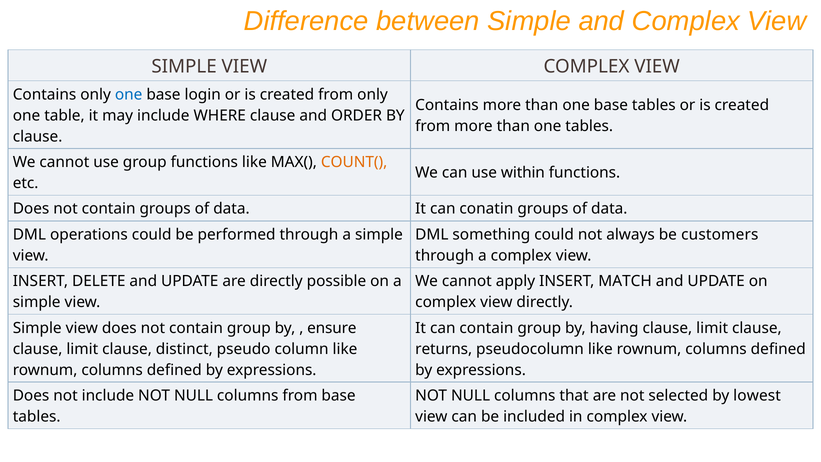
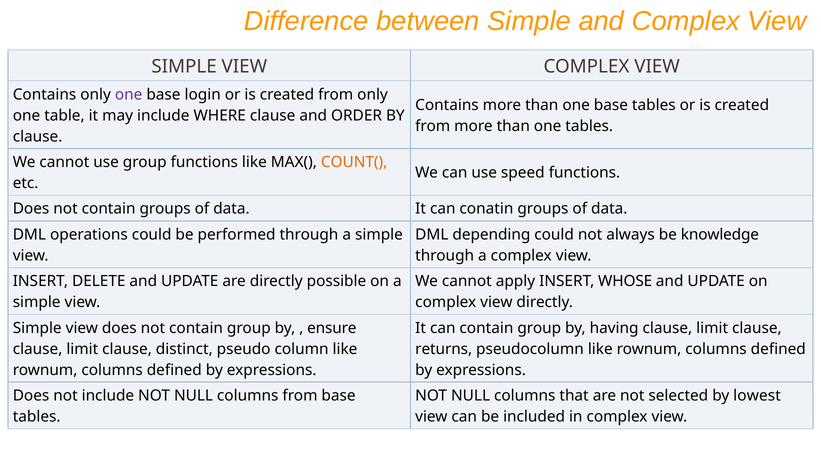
one colour: blue -> purple (129, 95)
within: within -> speed (523, 173)
something: something -> depending (491, 235)
customers: customers -> knowledge (720, 235)
MATCH: MATCH -> WHOSE (625, 281)
